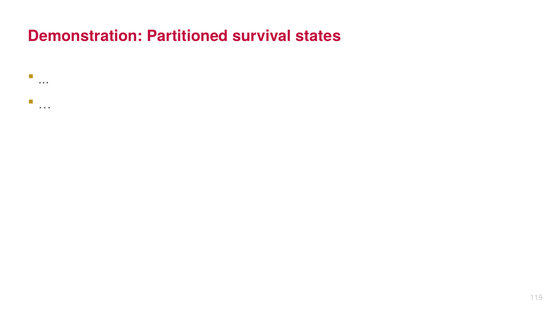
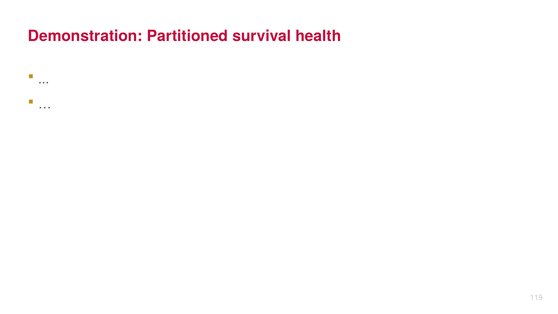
states: states -> health (318, 36)
